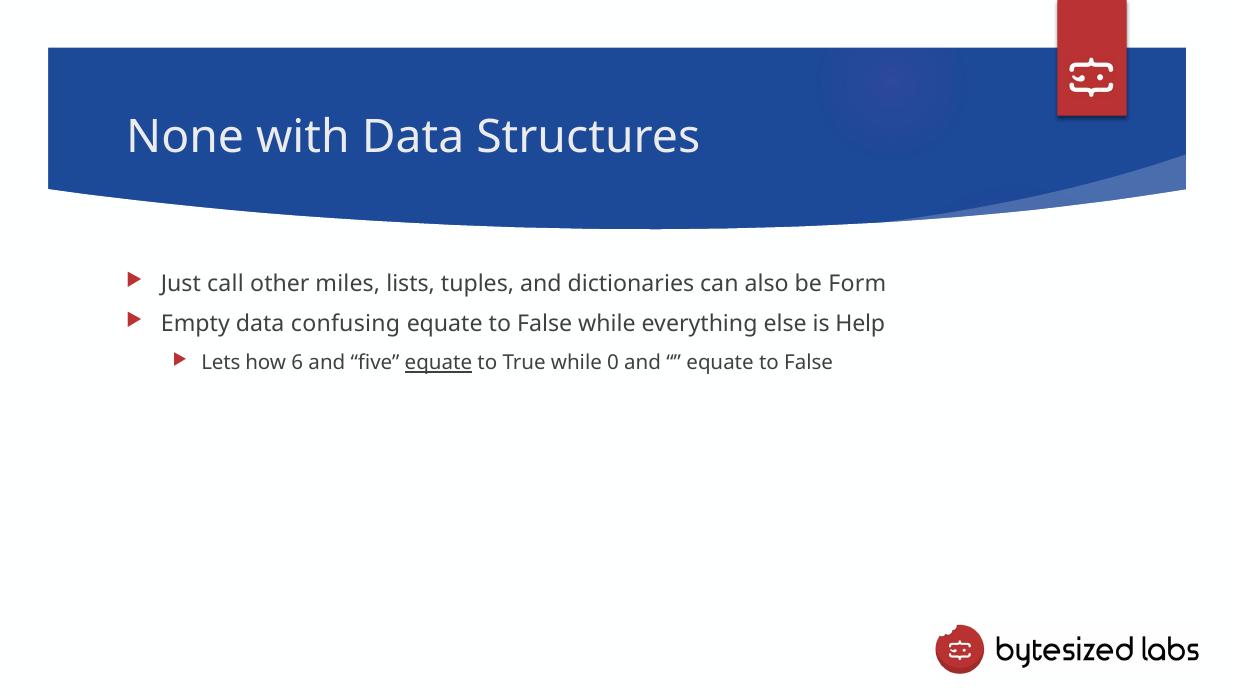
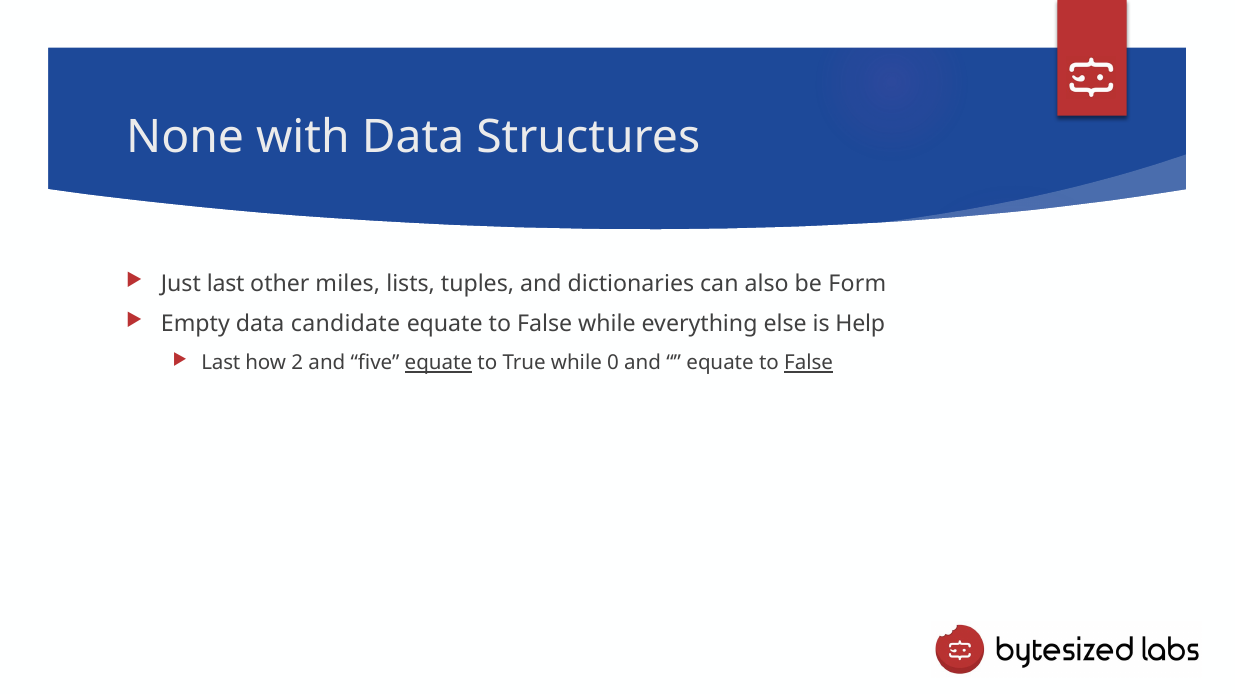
Just call: call -> last (226, 284)
confusing: confusing -> candidate (346, 325)
Lets: Lets -> Last (221, 363)
6: 6 -> 2 (297, 363)
False underline: none -> present (809, 363)
